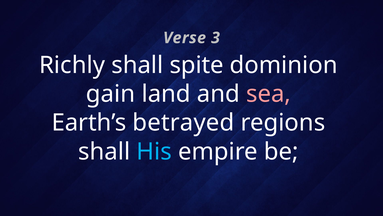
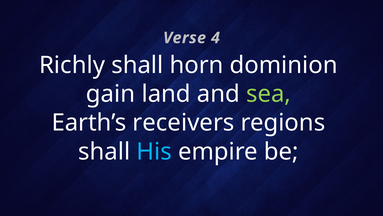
3: 3 -> 4 (215, 38)
spite: spite -> horn (197, 65)
sea colour: pink -> light green (268, 94)
betrayed: betrayed -> receivers (183, 123)
